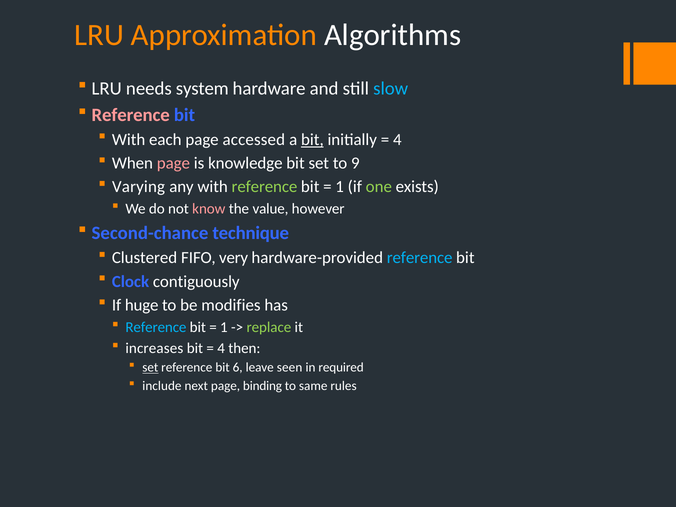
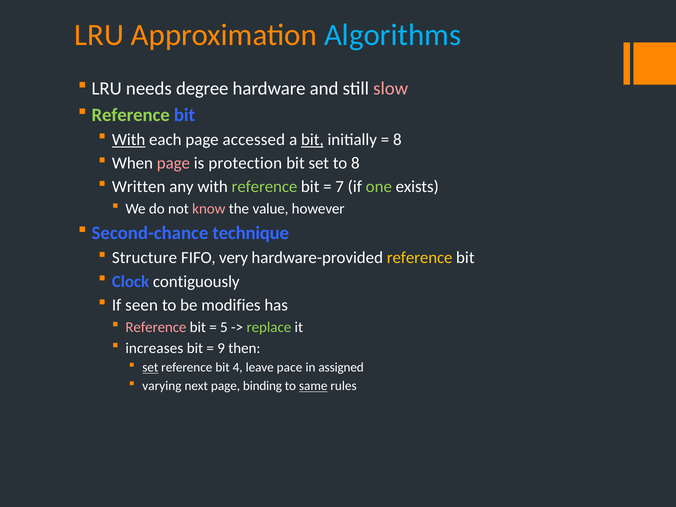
Algorithms colour: white -> light blue (393, 35)
system: system -> degree (202, 89)
slow colour: light blue -> pink (391, 89)
Reference colour: pink -> light green (131, 115)
With underline: none -> present (129, 140)
4: 4 -> 8 (397, 140)
knowledge: knowledge -> protection (245, 163)
to 9: 9 -> 8 (355, 163)
Varying: Varying -> Written (139, 187)
1: 1 -> 7 (340, 187)
Clustered: Clustered -> Structure (144, 258)
reference colour: light blue -> yellow (420, 258)
huge: huge -> seen (142, 305)
Reference colour: light blue -> pink (156, 327)
1: 1 -> 5 (224, 327)
4: 4 -> 9 (221, 348)
6: 6 -> 4 (238, 368)
seen: seen -> pace (290, 368)
required: required -> assigned (341, 368)
include: include -> varying (162, 386)
same underline: none -> present (313, 386)
